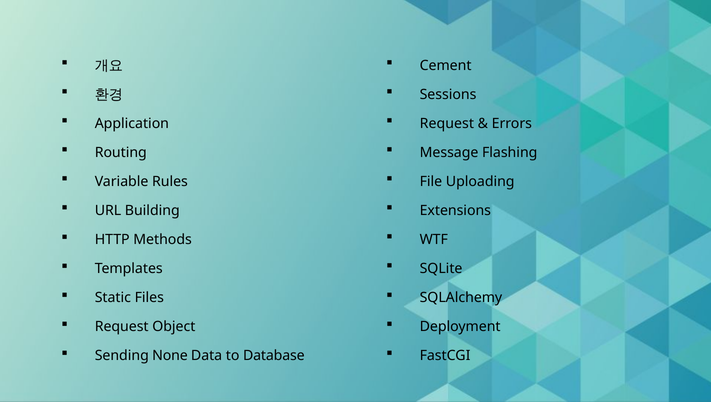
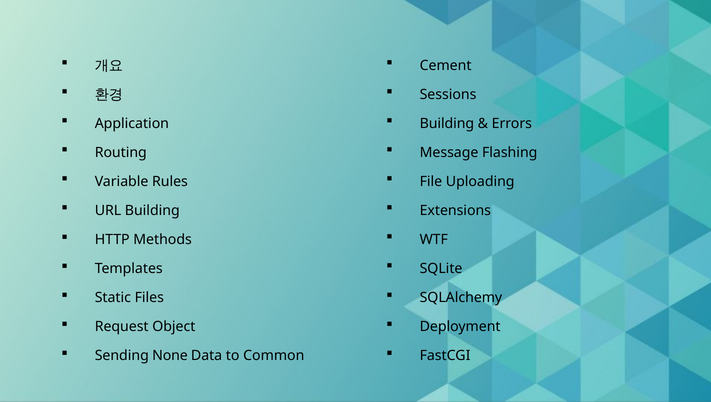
Request: Request -> Building (447, 123)
Database: Database -> Common (274, 355)
